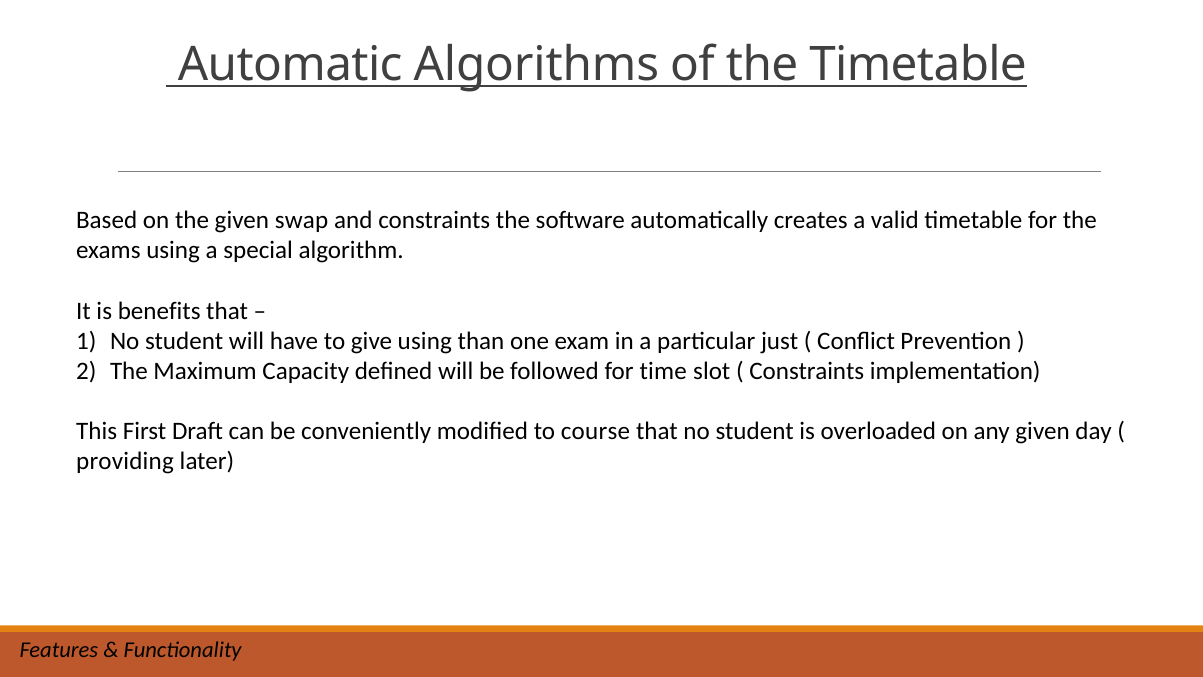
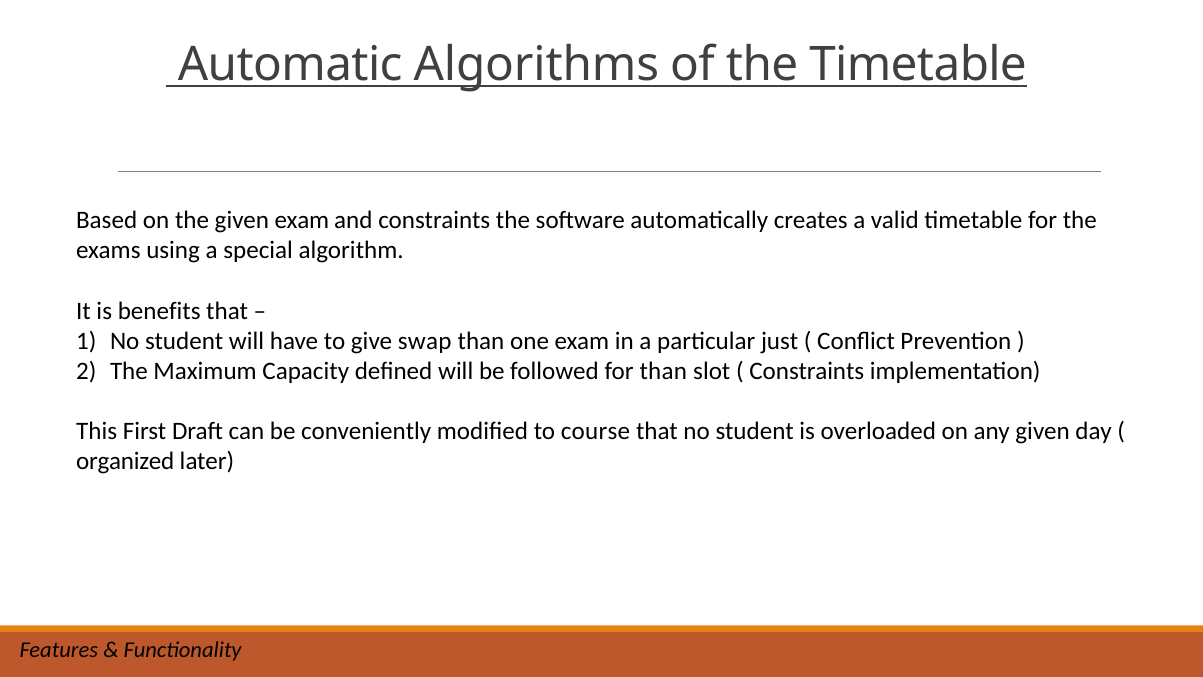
given swap: swap -> exam (302, 220)
give using: using -> swap (425, 341)
for time: time -> than (663, 371)
providing: providing -> organized (125, 461)
